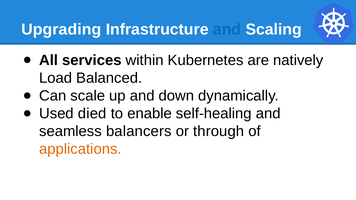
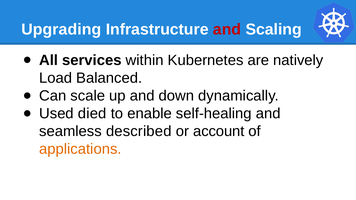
and colour: blue -> red (227, 29)
balancers: balancers -> described (139, 131)
through: through -> account (219, 131)
